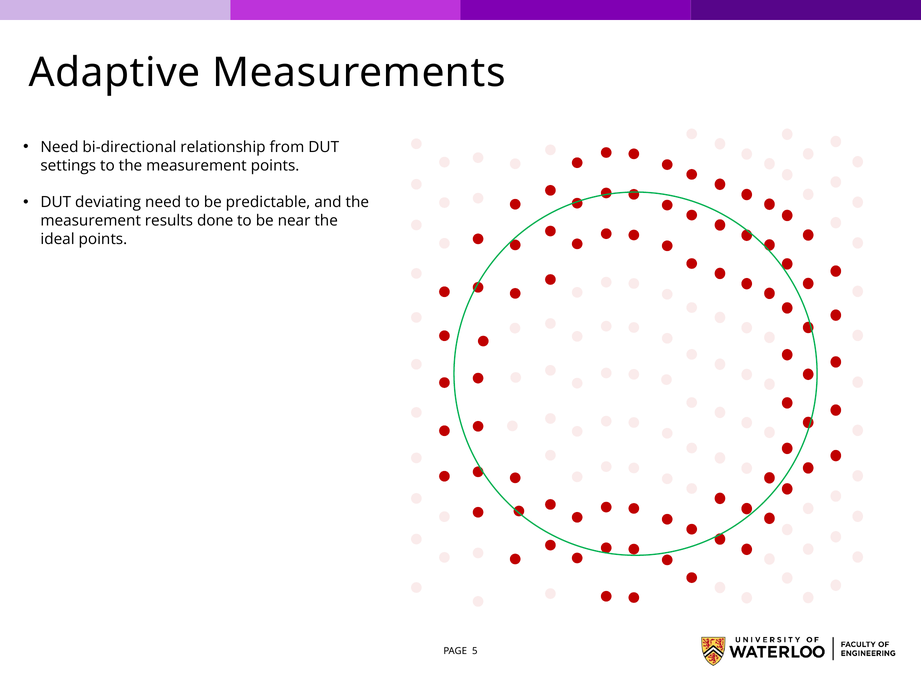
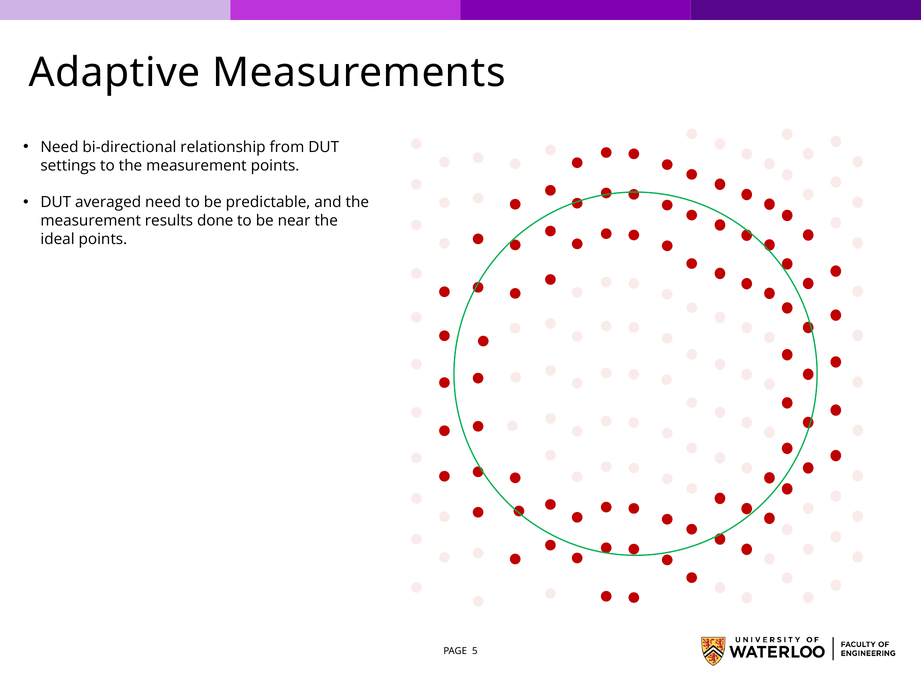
deviating: deviating -> averaged (108, 202)
